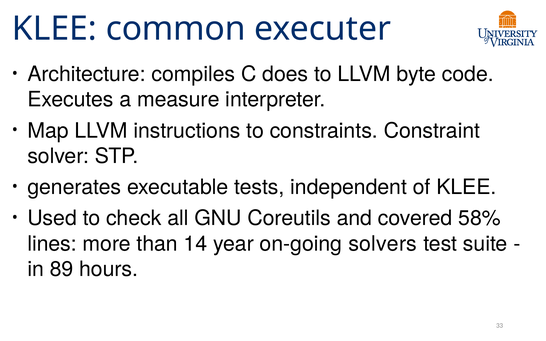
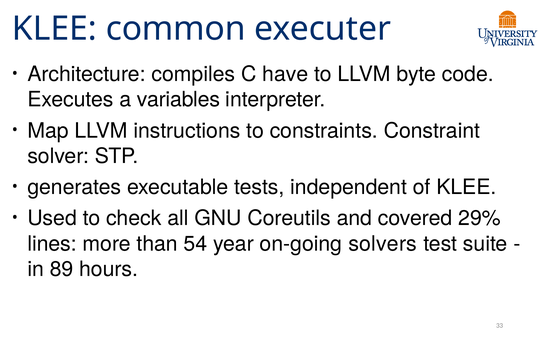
does: does -> have (285, 74)
measure: measure -> variables (178, 100)
58%: 58% -> 29% (479, 218)
14: 14 -> 54 (195, 244)
